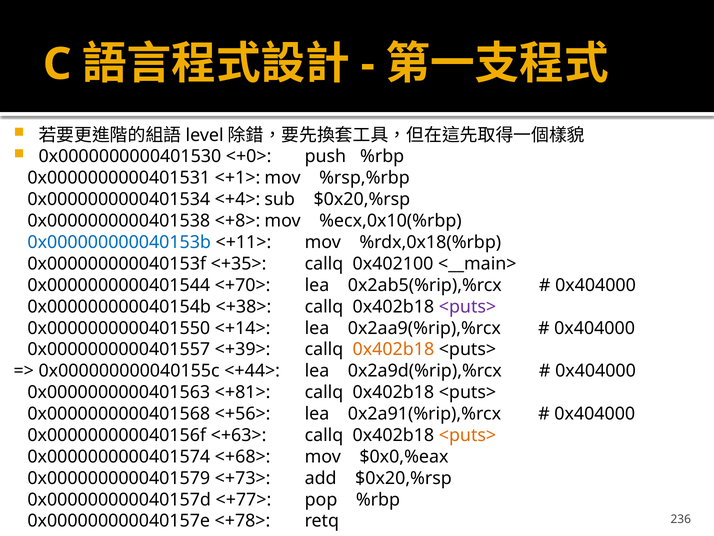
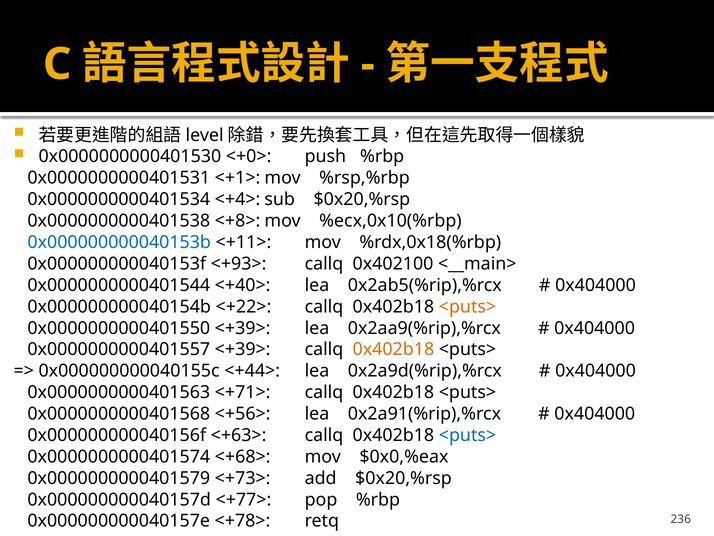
<+35>: <+35> -> <+93> (239, 264)
<+70>: <+70> -> <+40> (243, 285)
<+38>: <+38> -> <+22> (243, 306)
<puts> colour: purple -> orange (468, 306)
0x0000000000401550 <+14>: <+14> -> <+39> (243, 328)
<+81>: <+81> -> <+71> (243, 392)
<puts> colour: orange -> blue (468, 435)
